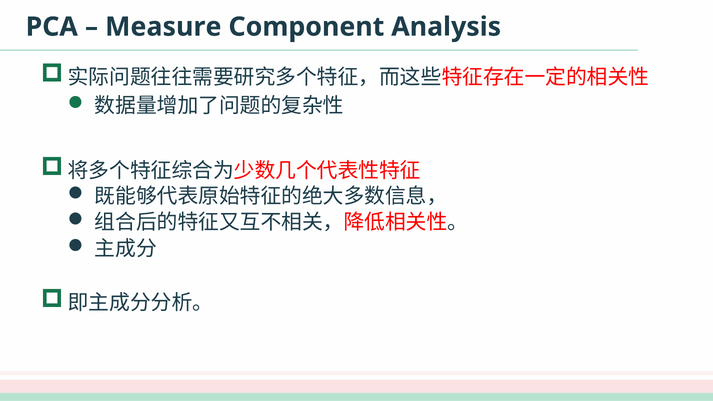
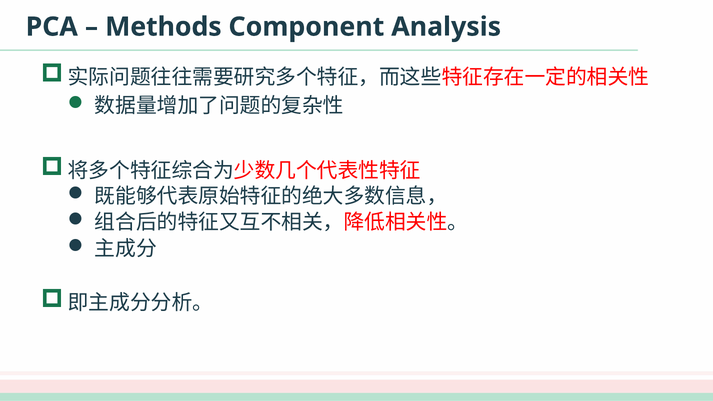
Measure: Measure -> Methods (163, 27)
